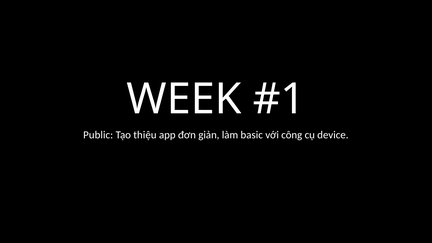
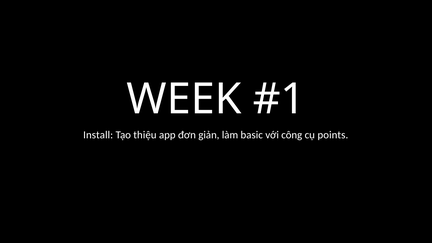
Public: Public -> Install (98, 135)
device: device -> points (333, 135)
